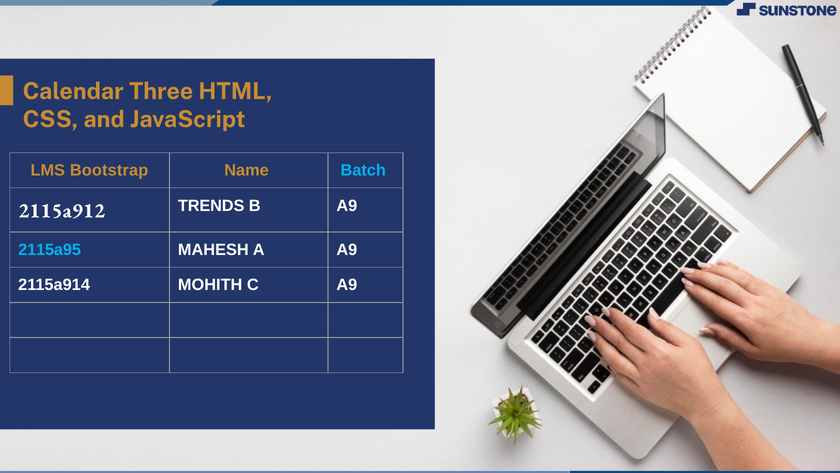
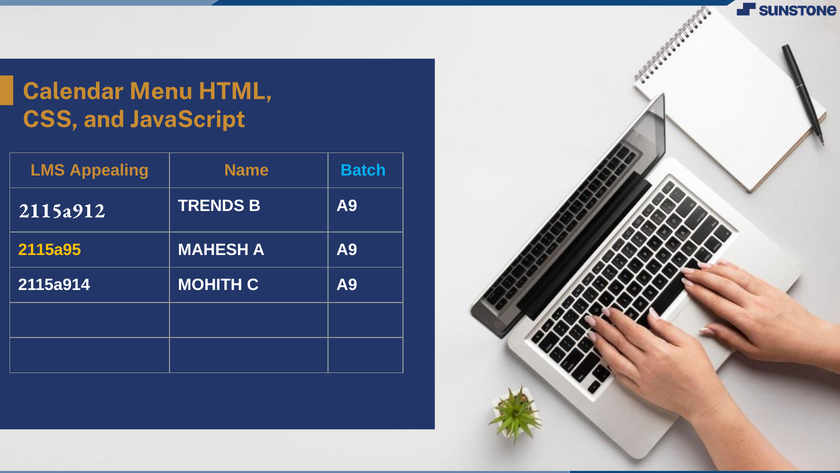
Three: Three -> Menu (161, 91)
Bootstrap: Bootstrap -> Appealing (109, 170)
2115a95 colour: light blue -> yellow (50, 250)
